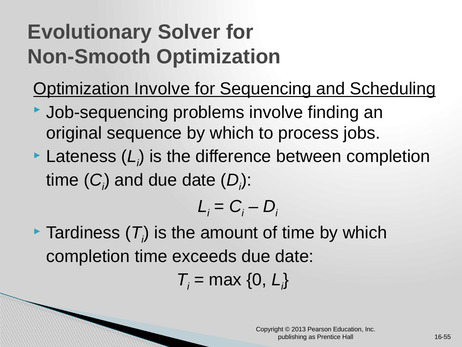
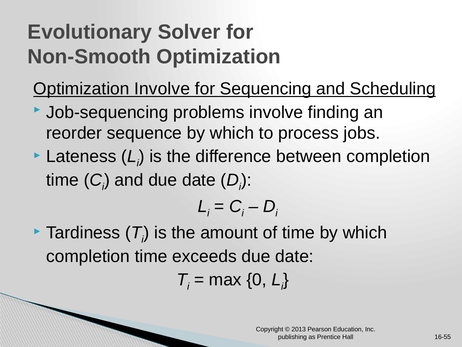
original: original -> reorder (74, 133)
